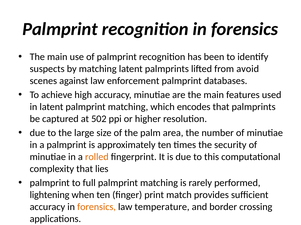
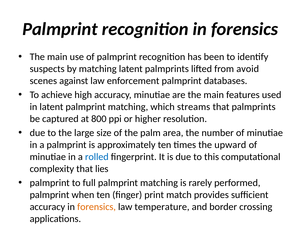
encodes: encodes -> streams (194, 107)
502: 502 -> 800 (99, 119)
security: security -> upward (230, 145)
rolled colour: orange -> blue (97, 157)
lightening: lightening -> palmprint (50, 196)
